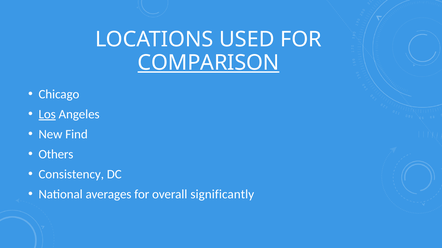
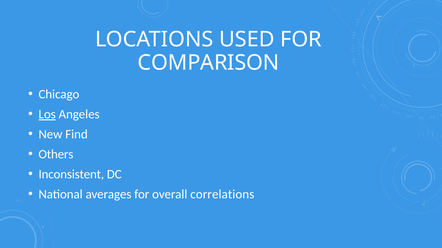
COMPARISON underline: present -> none (209, 63)
Consistency: Consistency -> Inconsistent (71, 175)
significantly: significantly -> correlations (222, 195)
